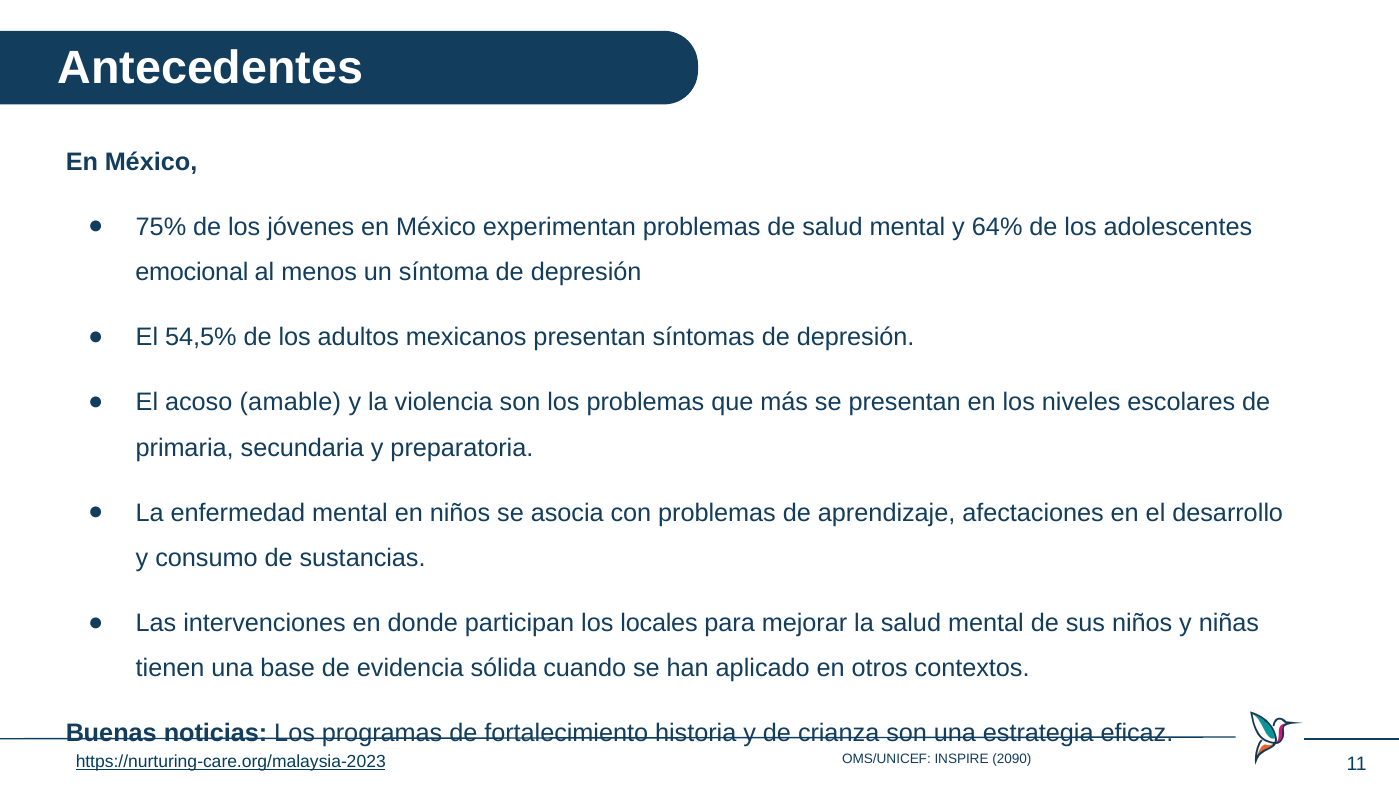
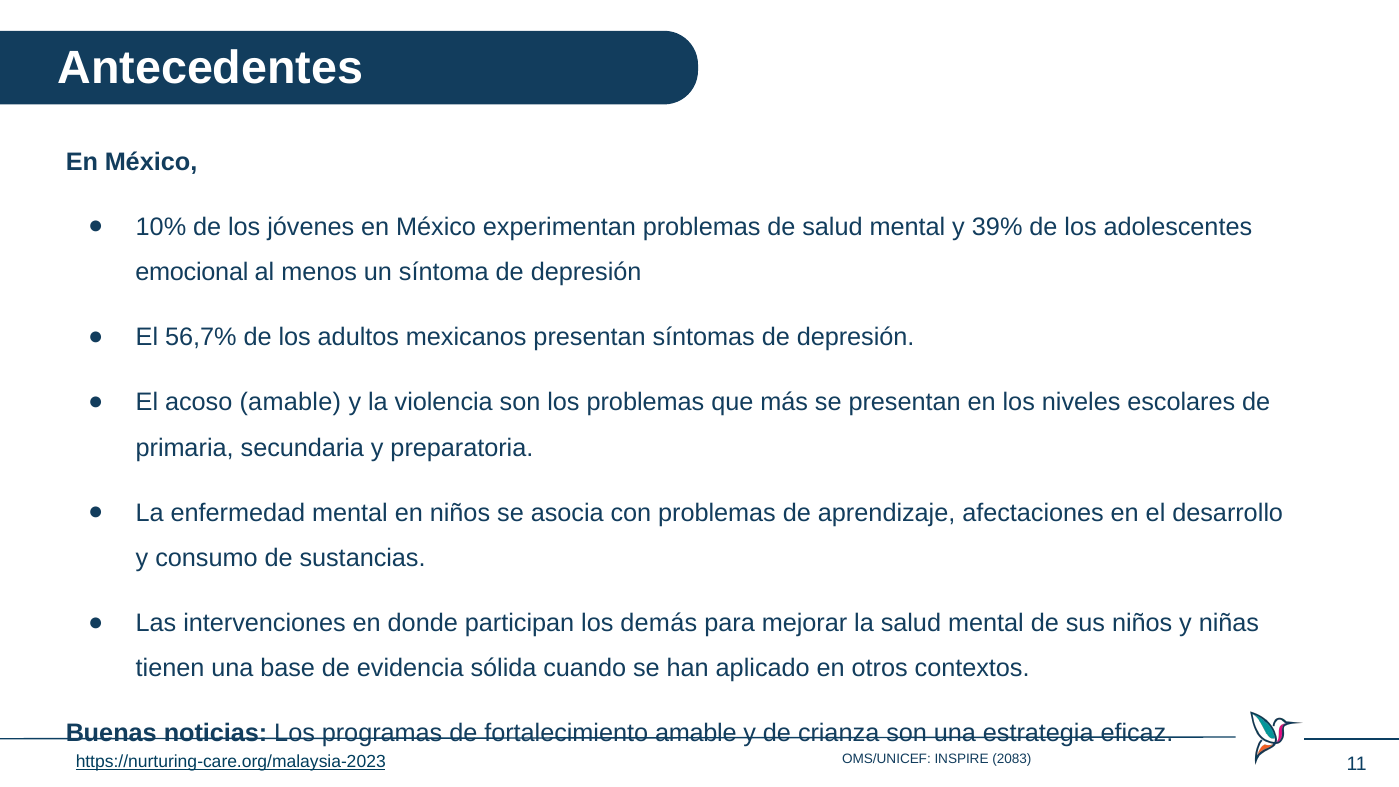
75%: 75% -> 10% (161, 227)
64%: 64% -> 39% (997, 227)
54,5%: 54,5% -> 56,7% (201, 337)
locales: locales -> demás (659, 623)
fortalecimiento historia: historia -> amable (696, 734)
2090: 2090 -> 2083 (1012, 759)
